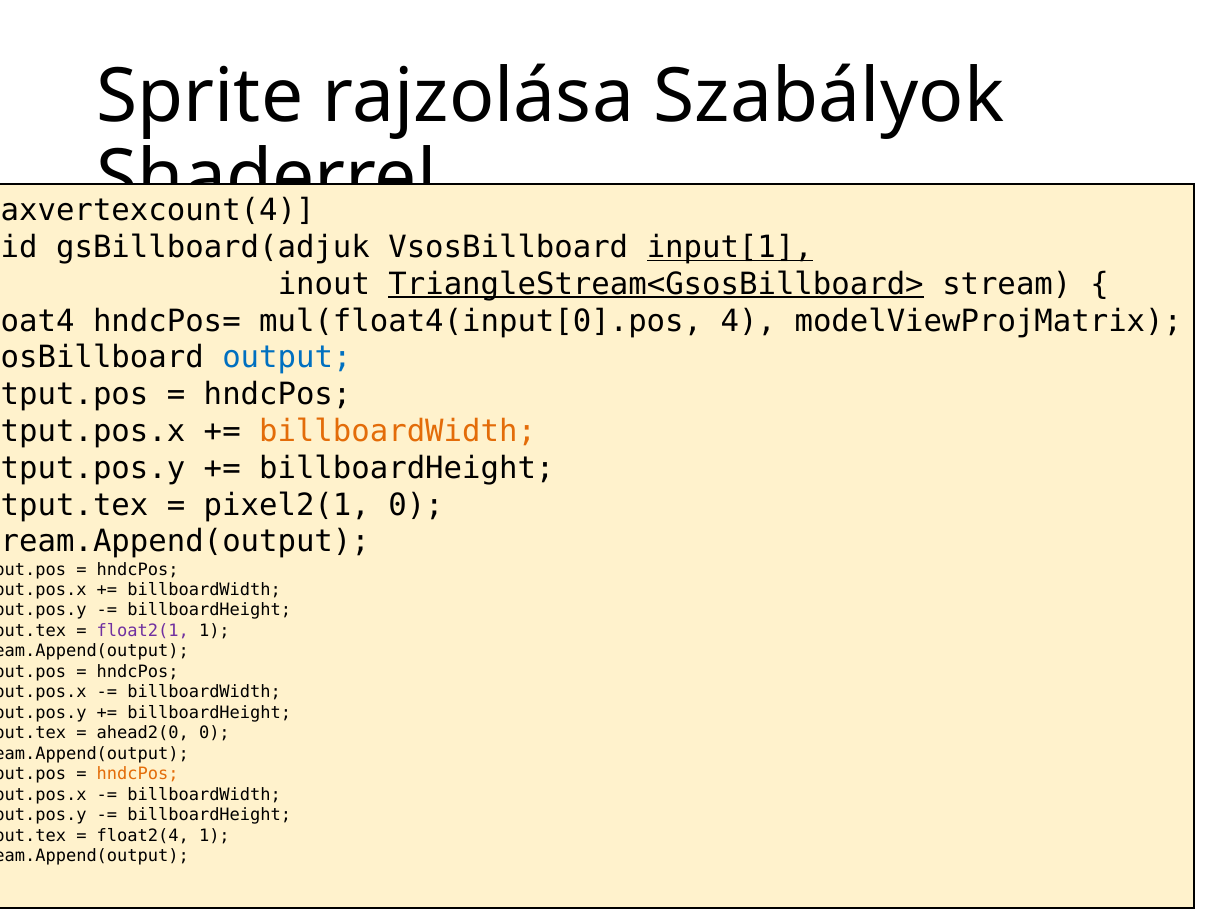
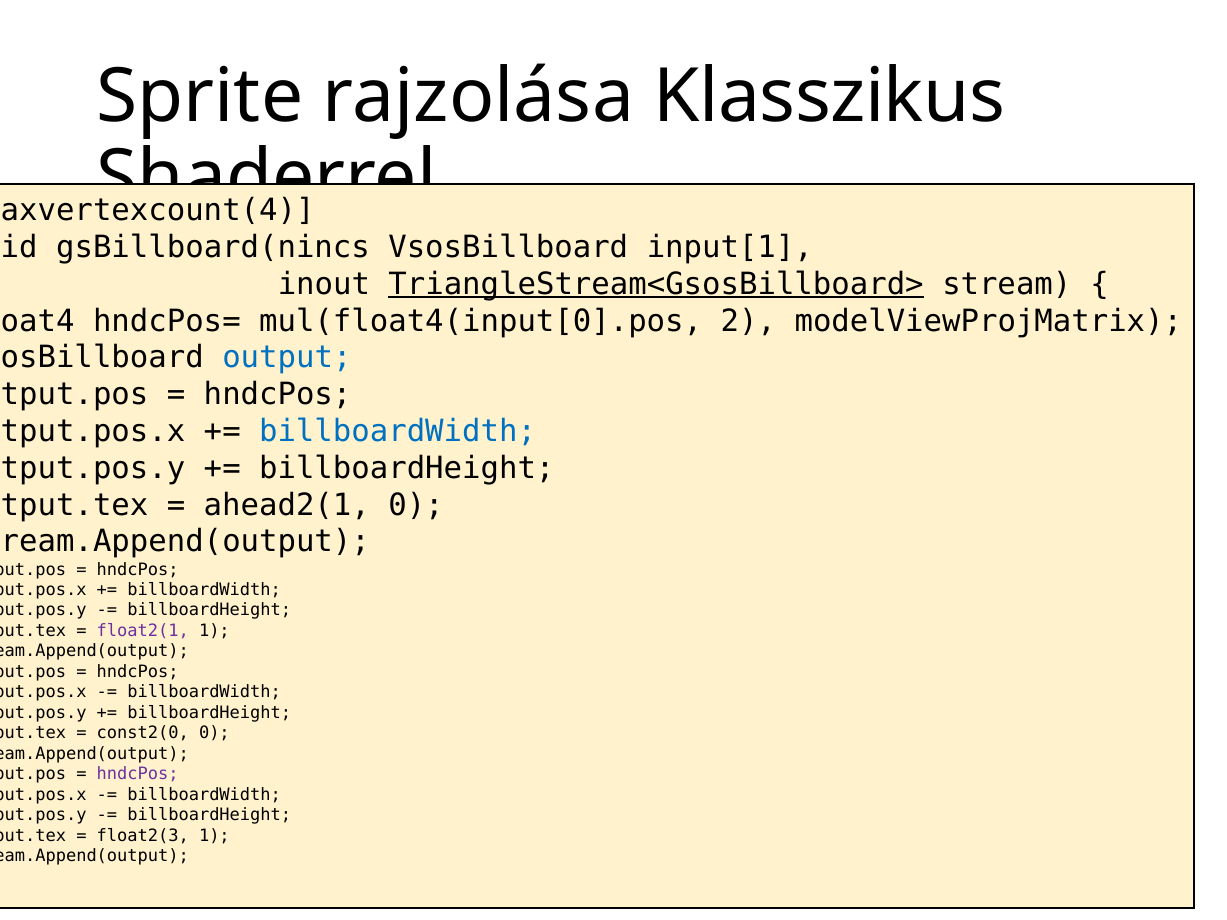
Szabályok: Szabályok -> Klasszikus (829, 97)
gsBillboard(adjuk: gsBillboard(adjuk -> gsBillboard(nincs (213, 247)
input[1 underline: present -> none (730, 247)
4: 4 -> 2 (748, 321)
billboardWidth colour: orange -> blue (398, 431)
pixel2(1: pixel2(1 -> ahead2(1 (287, 505)
ahead2(0: ahead2(0 -> const2(0 (143, 733)
hndcPos colour: orange -> purple (138, 774)
float2(4: float2(4 -> float2(3 (143, 836)
